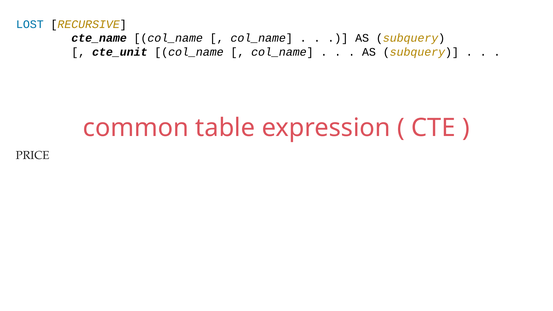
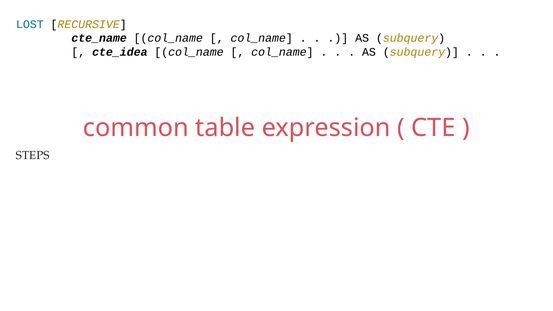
cte_unit: cte_unit -> cte_idea (120, 52)
PRICE: PRICE -> STEPS (33, 155)
